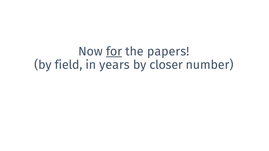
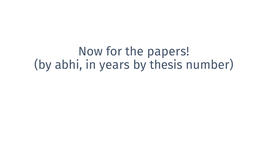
for underline: present -> none (114, 52)
field: field -> abhi (69, 65)
closer: closer -> thesis (166, 65)
